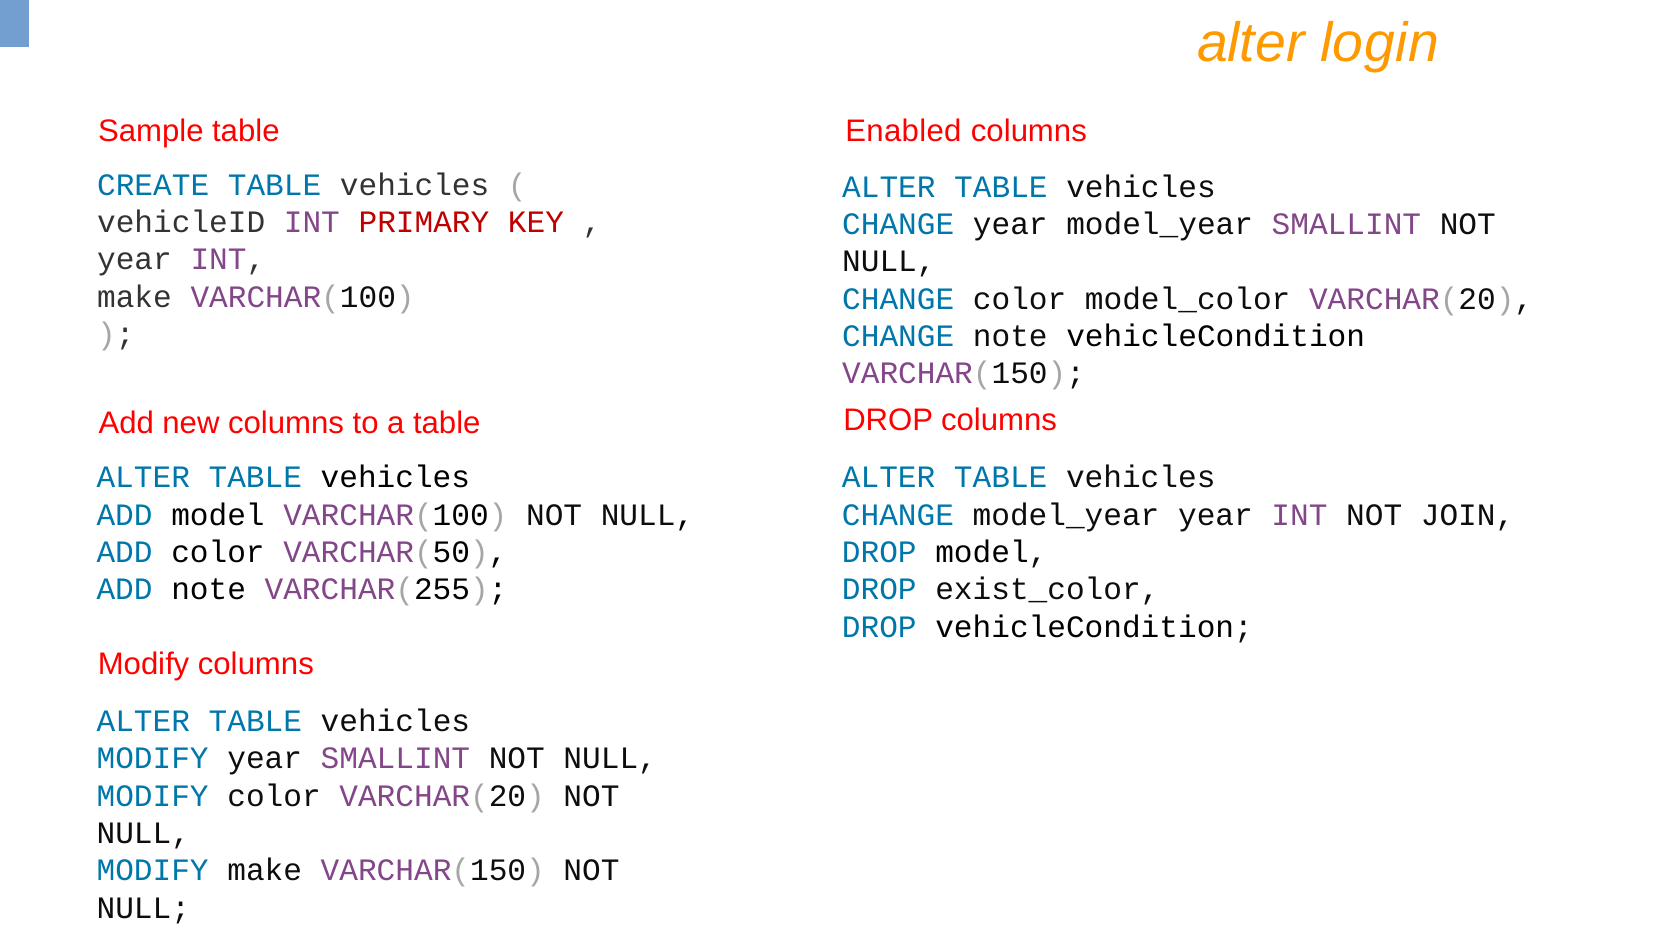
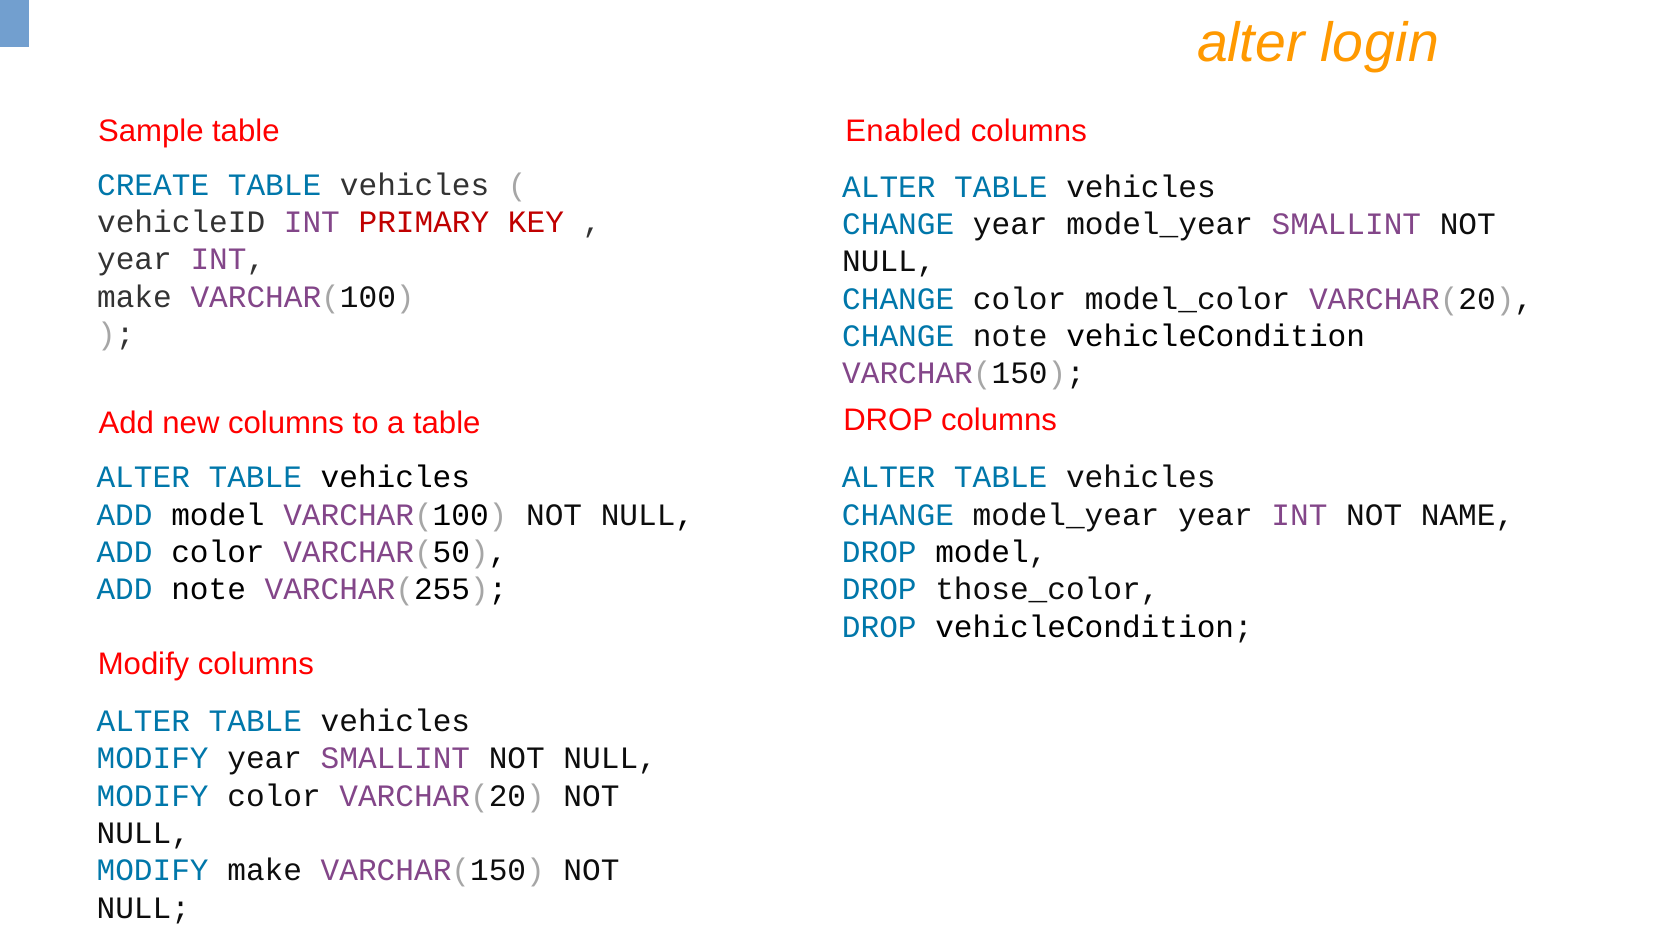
JOIN: JOIN -> NAME (1468, 515)
exist_color: exist_color -> those_color (1047, 589)
